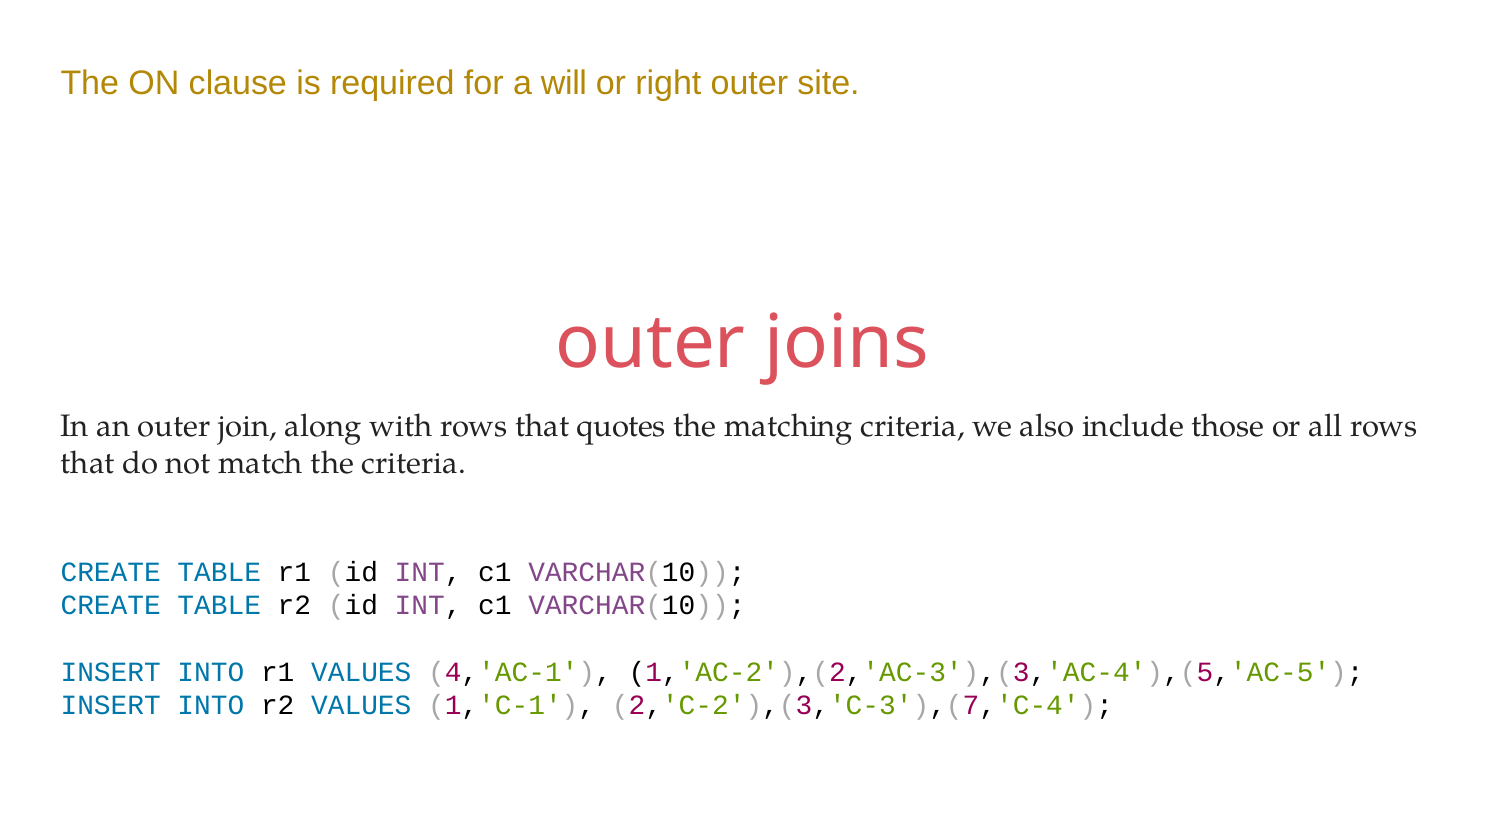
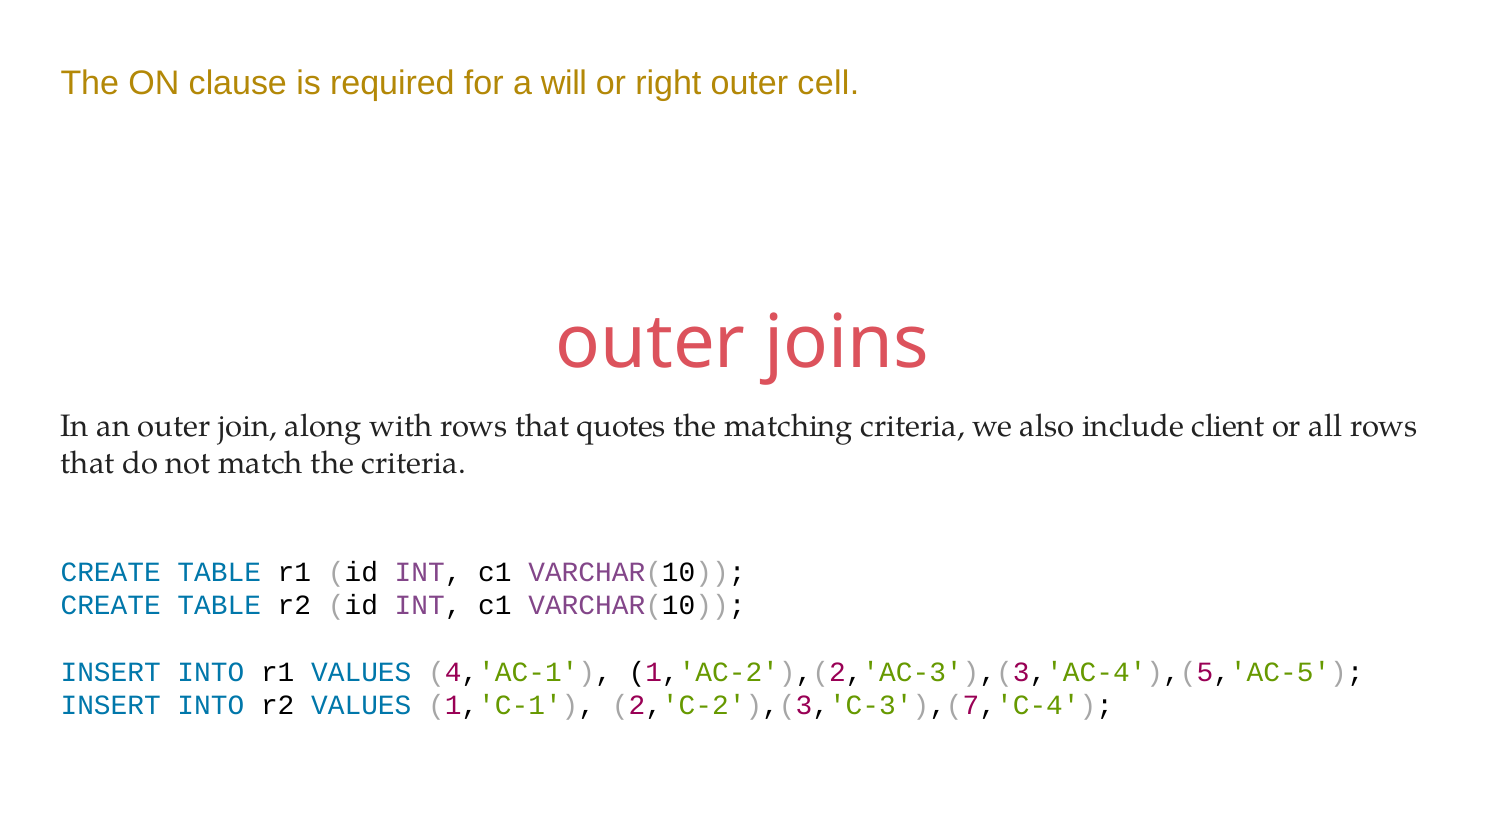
site: site -> cell (828, 83)
those: those -> client (1228, 426)
